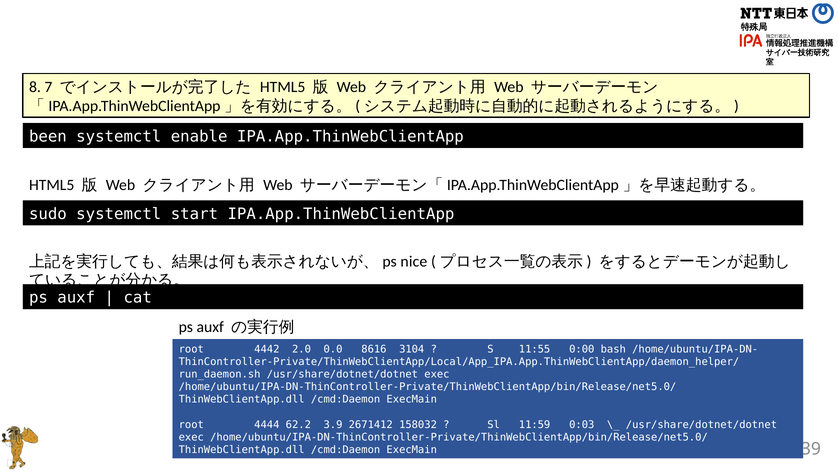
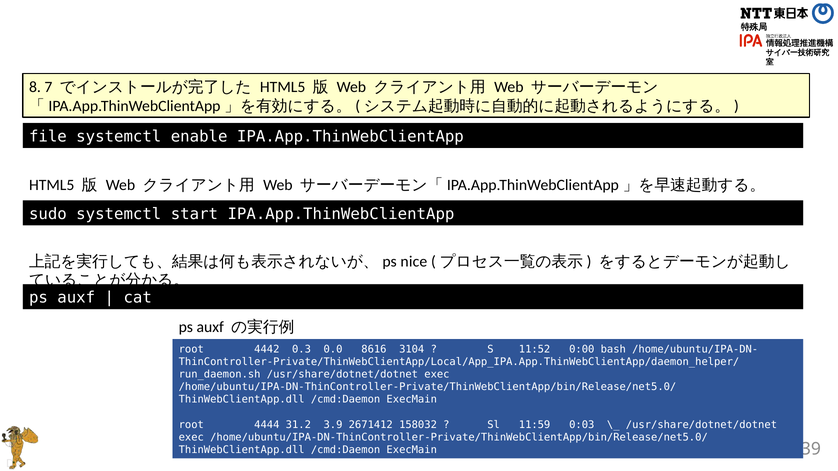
been: been -> file (48, 137)
2.0: 2.0 -> 0.3 (301, 349)
11:55: 11:55 -> 11:52 (535, 349)
62.2: 62.2 -> 31.2 (298, 425)
